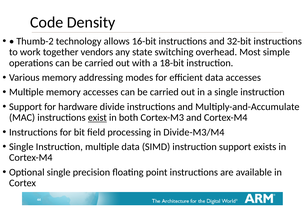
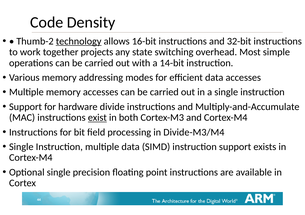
technology underline: none -> present (79, 41)
vendors: vendors -> projects (97, 52)
18-bit: 18-bit -> 14-bit (172, 63)
